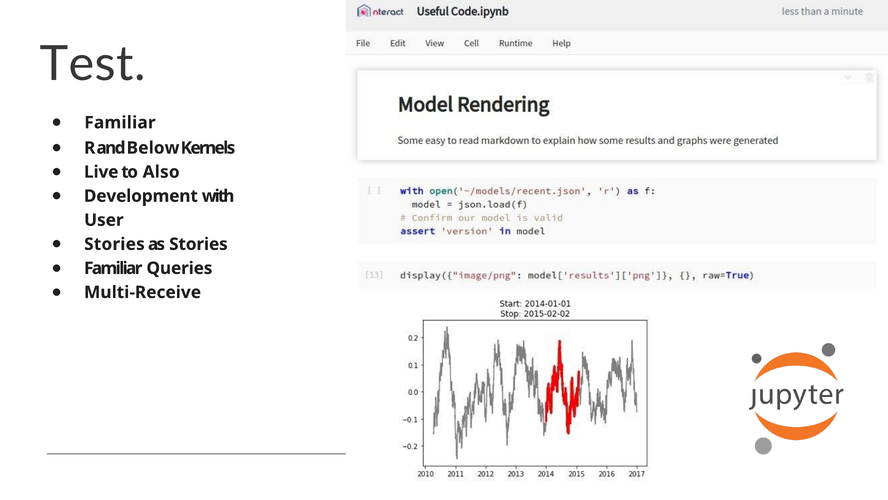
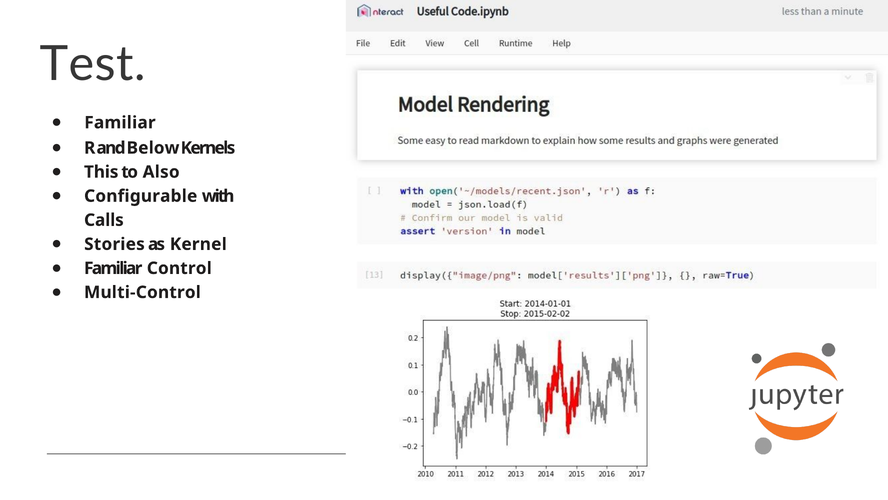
Live: Live -> This (101, 172)
Development: Development -> Configurable (141, 196)
User: User -> Calls (104, 220)
as Stories: Stories -> Kernel (198, 244)
Queries: Queries -> Control (179, 268)
Multi-Receive: Multi-Receive -> Multi-Control (142, 292)
